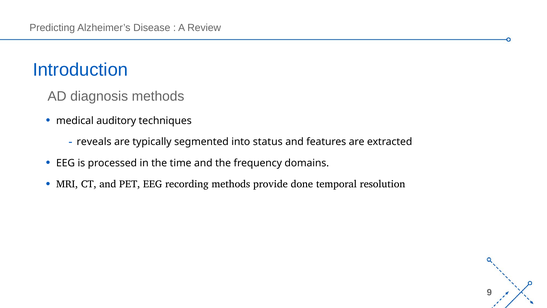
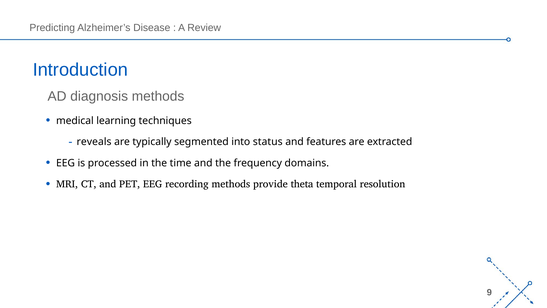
auditory: auditory -> learning (116, 121)
done: done -> theta (302, 184)
